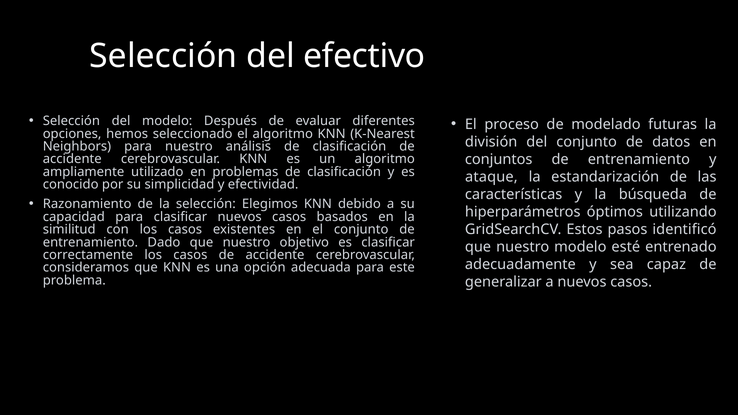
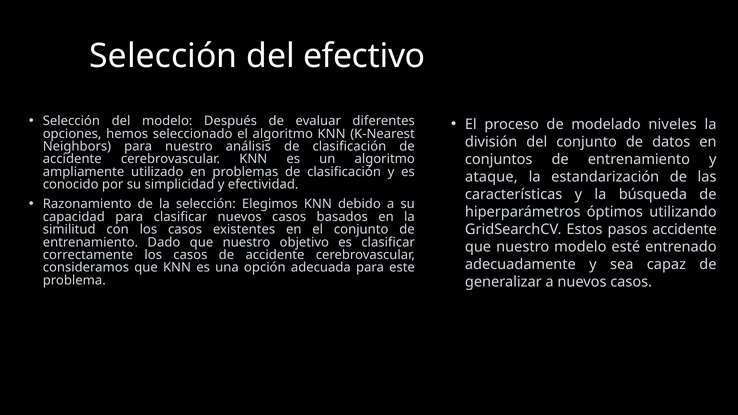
futuras: futuras -> niveles (673, 124)
pasos identificó: identificó -> accidente (685, 229)
